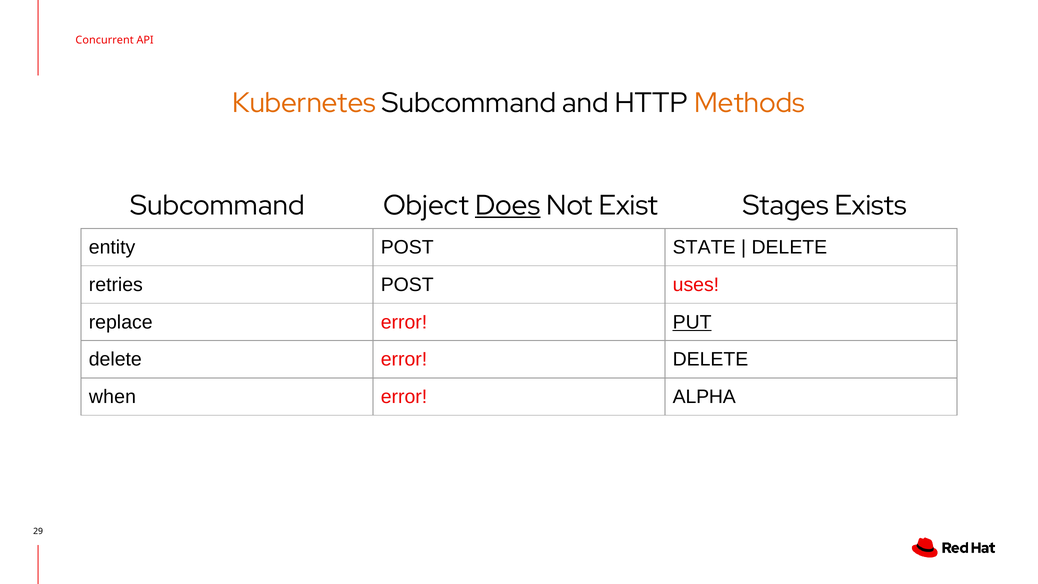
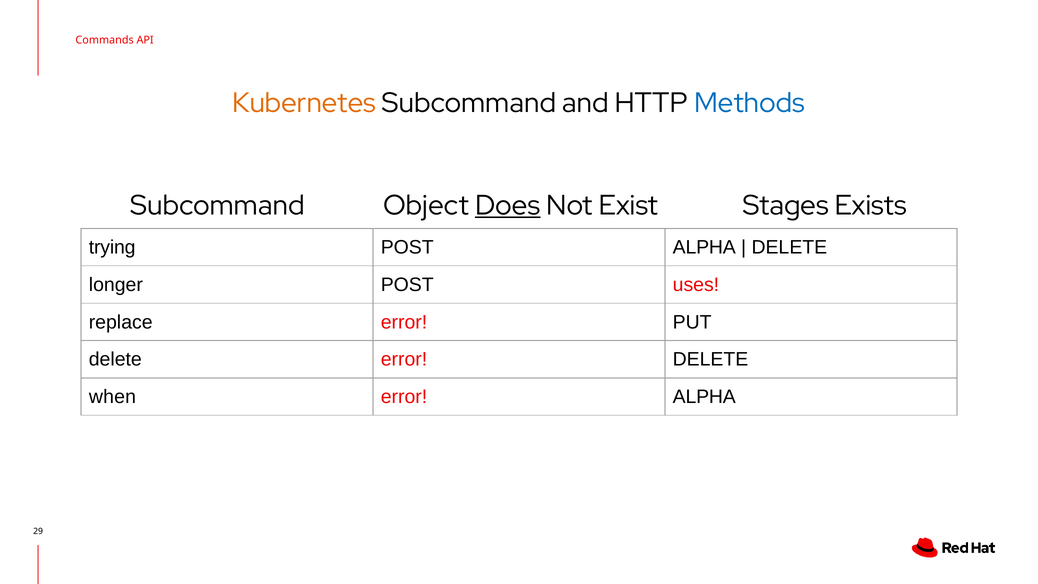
Concurrent: Concurrent -> Commands (105, 40)
Methods colour: orange -> blue (749, 103)
entity: entity -> trying (112, 247)
POST STATE: STATE -> ALPHA (704, 247)
retries: retries -> longer (116, 285)
PUT underline: present -> none (692, 322)
